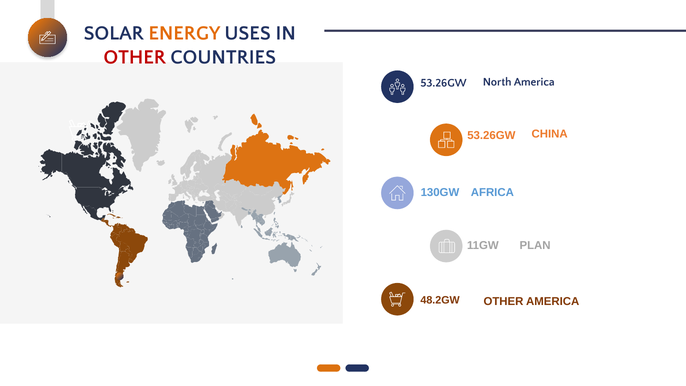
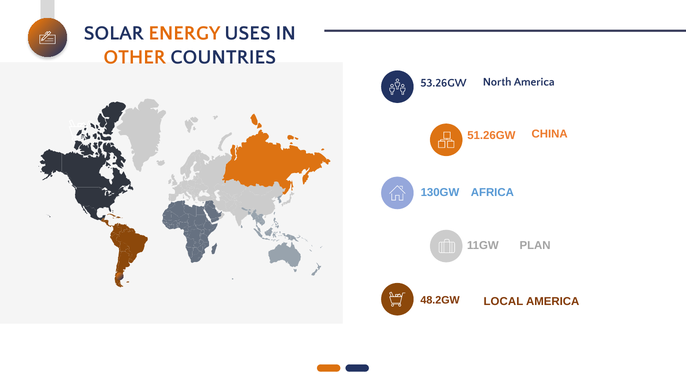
OTHER colour: red -> orange (135, 57)
53.26GW: 53.26GW -> 51.26GW (491, 135)
48.2GW OTHER: OTHER -> LOCAL (503, 301)
